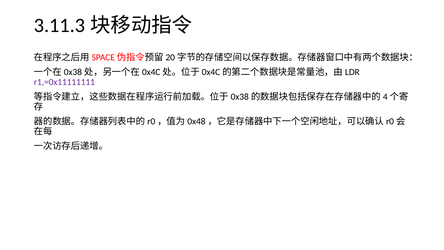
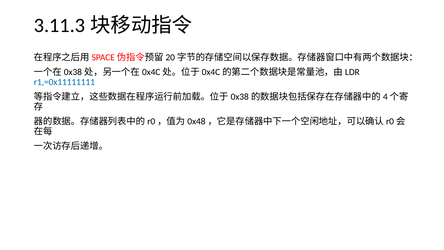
r1,=0x11111111 colour: purple -> blue (64, 82)
